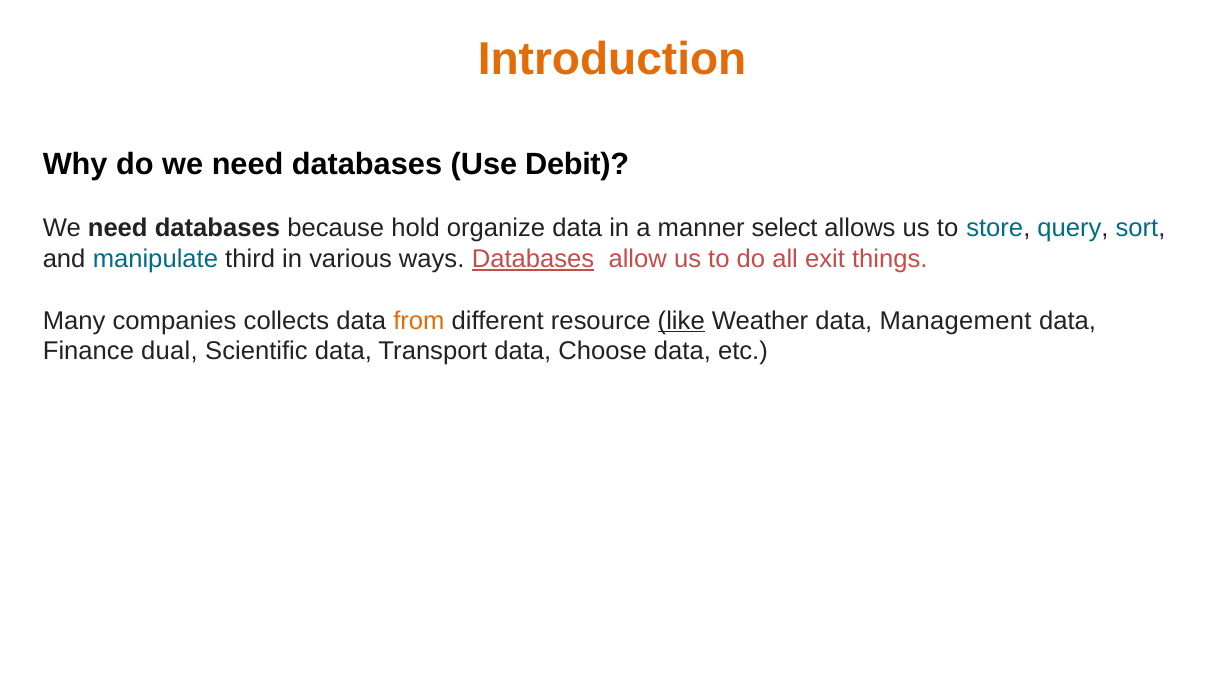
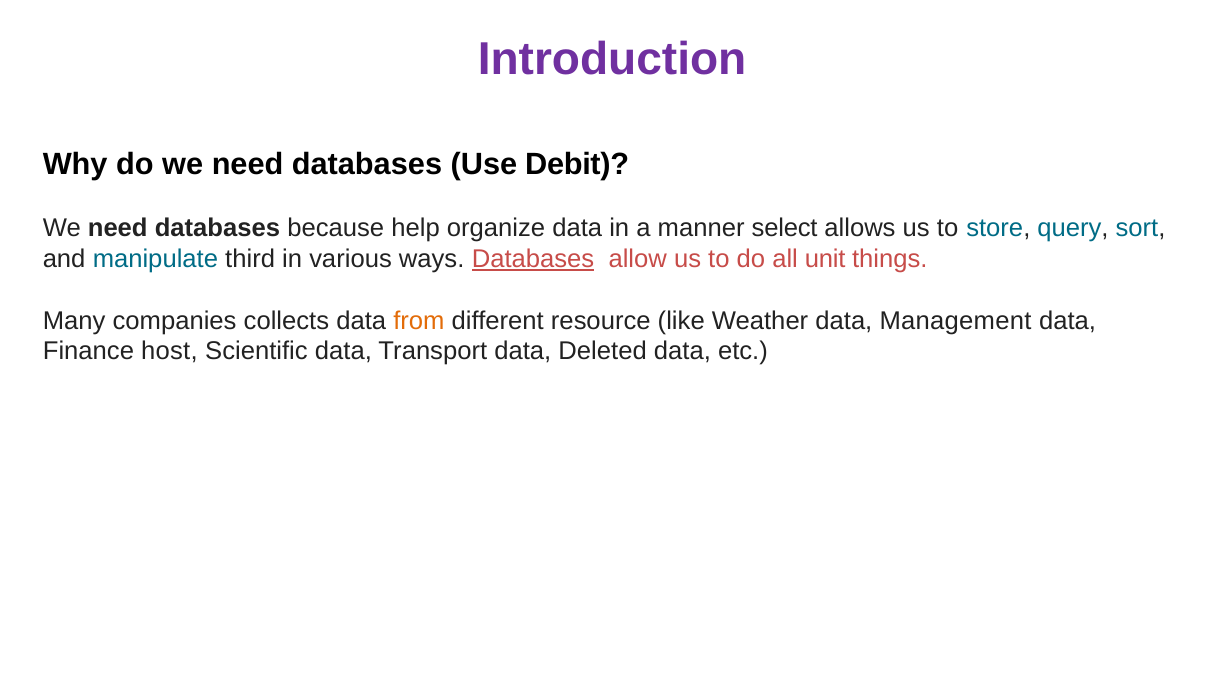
Introduction colour: orange -> purple (612, 60)
hold: hold -> help (416, 229)
exit: exit -> unit (825, 259)
like underline: present -> none (681, 321)
dual: dual -> host (169, 352)
Choose: Choose -> Deleted (603, 352)
